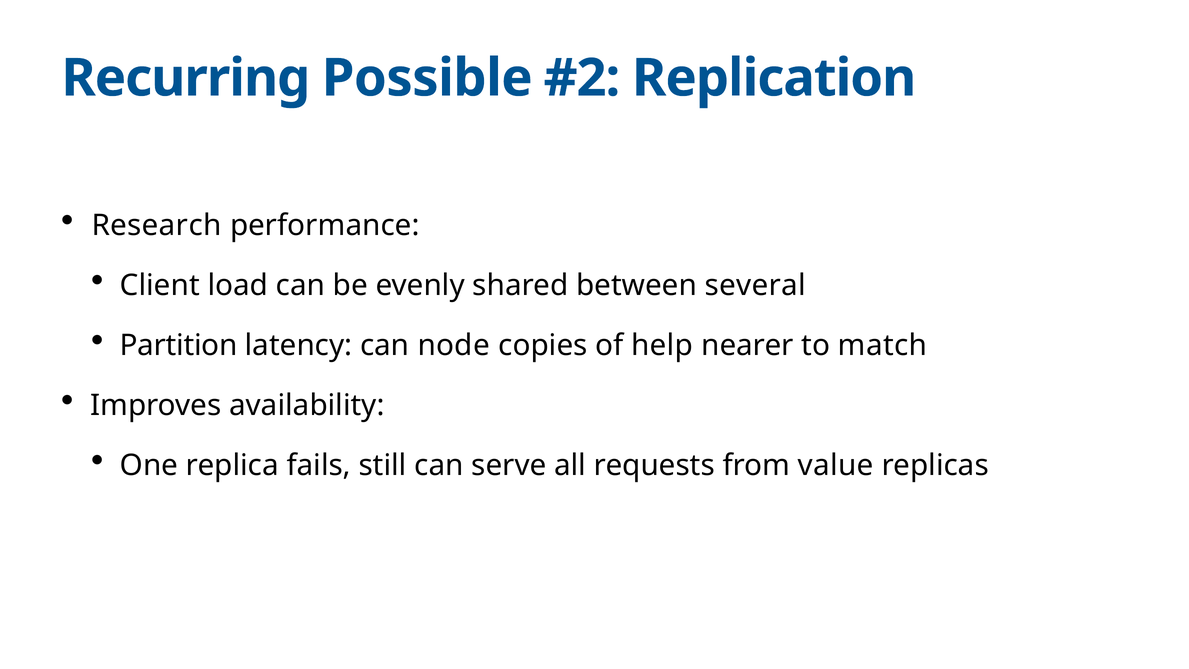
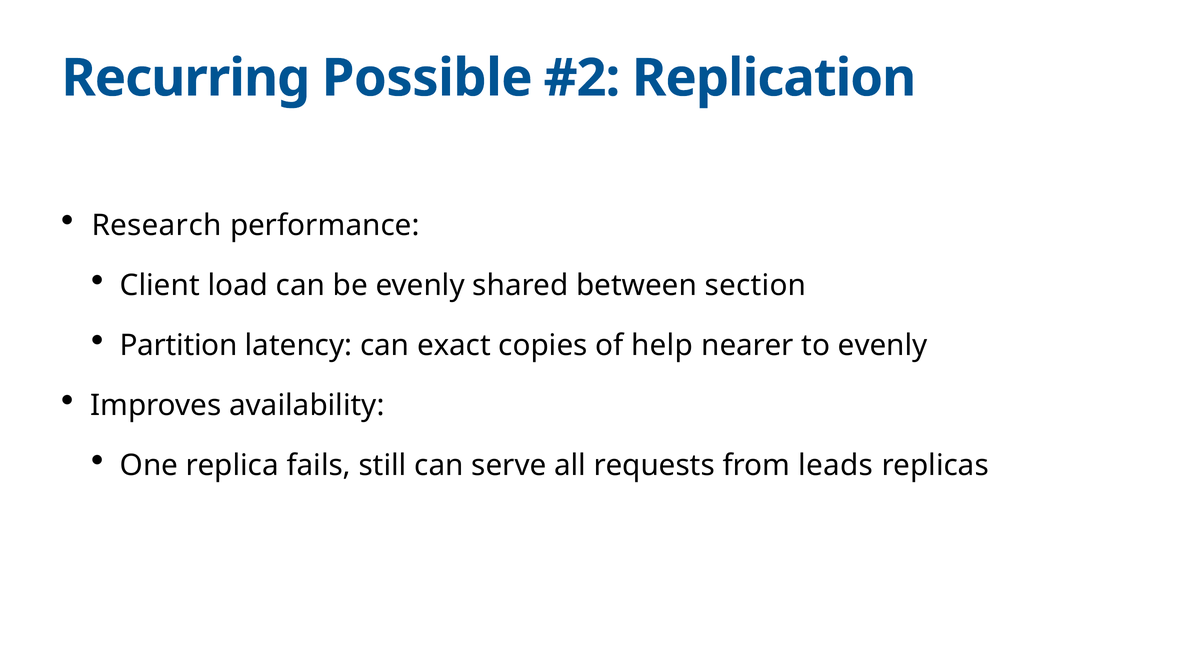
several: several -> section (755, 285)
node: node -> exact (454, 345)
to match: match -> evenly (883, 345)
value: value -> leads (836, 465)
